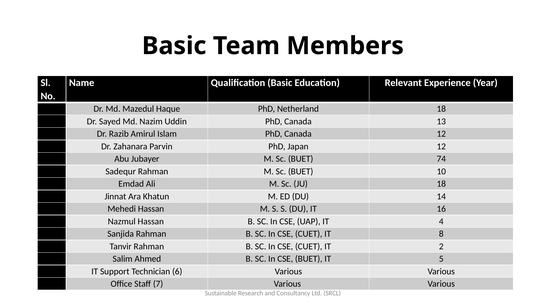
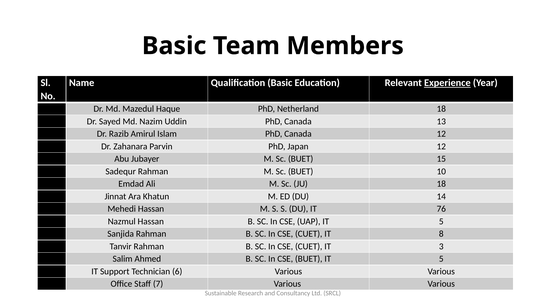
Experience underline: none -> present (447, 83)
74: 74 -> 15 (441, 159)
16: 16 -> 76 (441, 209)
UAP IT 4: 4 -> 5 (441, 221)
2: 2 -> 3 (441, 247)
